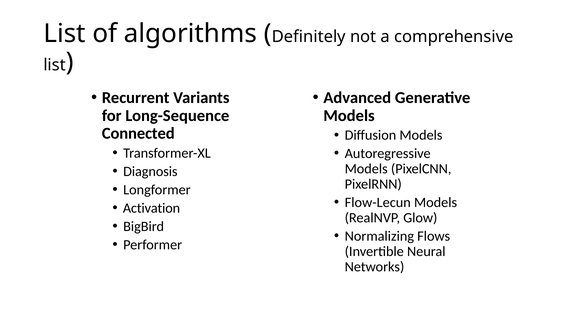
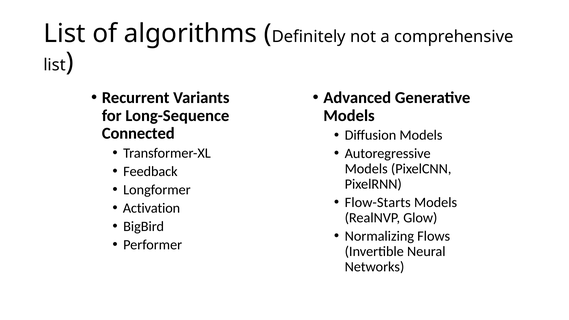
Diagnosis: Diagnosis -> Feedback (150, 171)
Flow-Lecun: Flow-Lecun -> Flow-Starts (378, 203)
